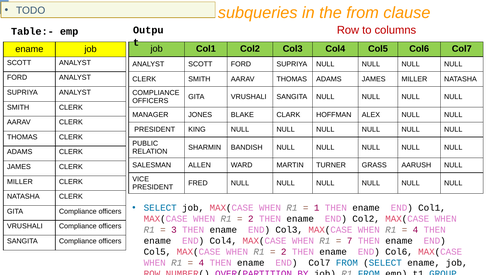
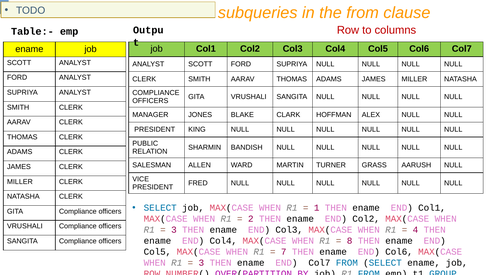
7: 7 -> 8 (350, 240)
2: 2 -> 7 (284, 251)
4: 4 -> 3 (201, 262)
